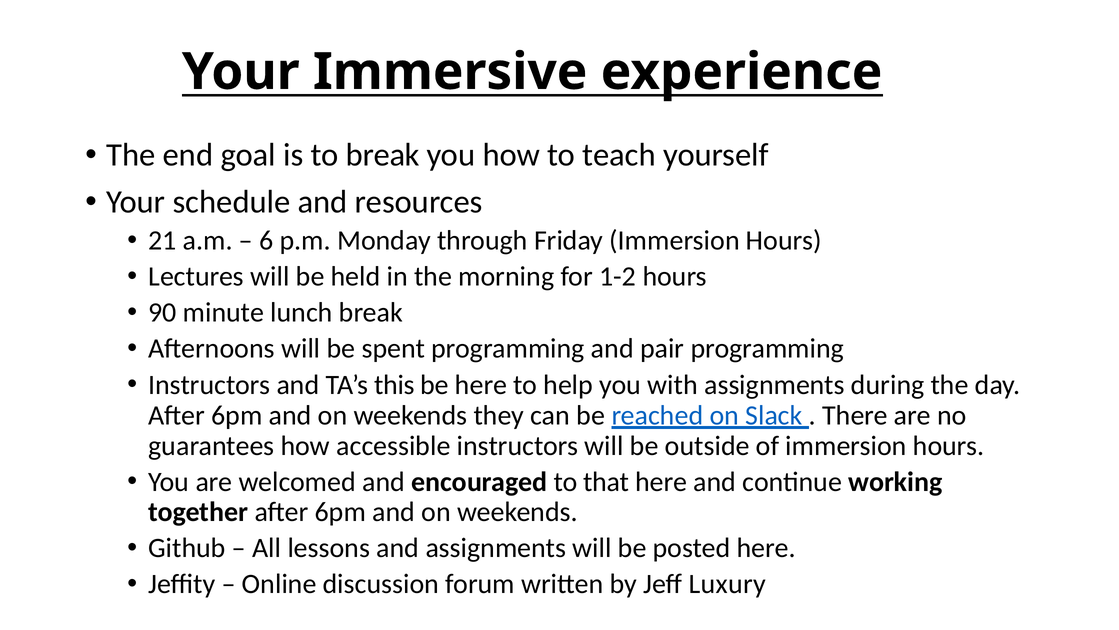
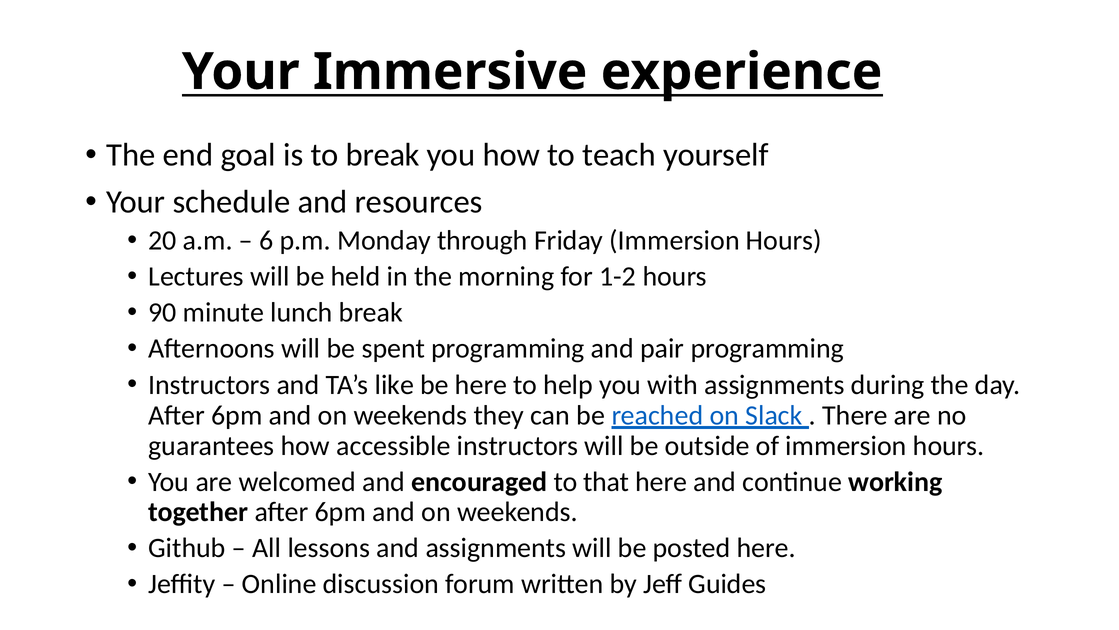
21: 21 -> 20 (162, 240)
this: this -> like (394, 384)
Luxury: Luxury -> Guides (727, 584)
